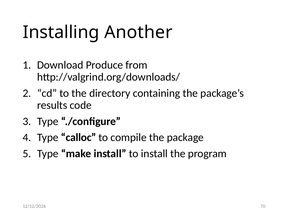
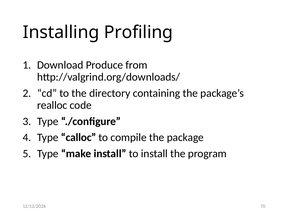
Another: Another -> Profiling (139, 32)
results: results -> realloc (52, 105)
